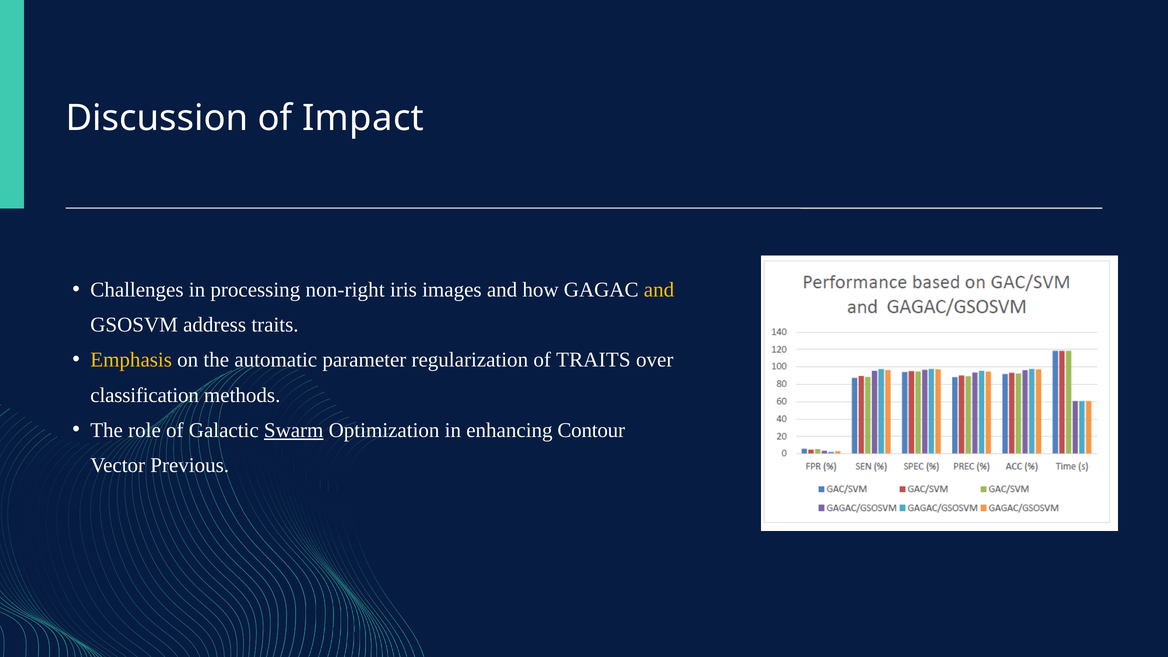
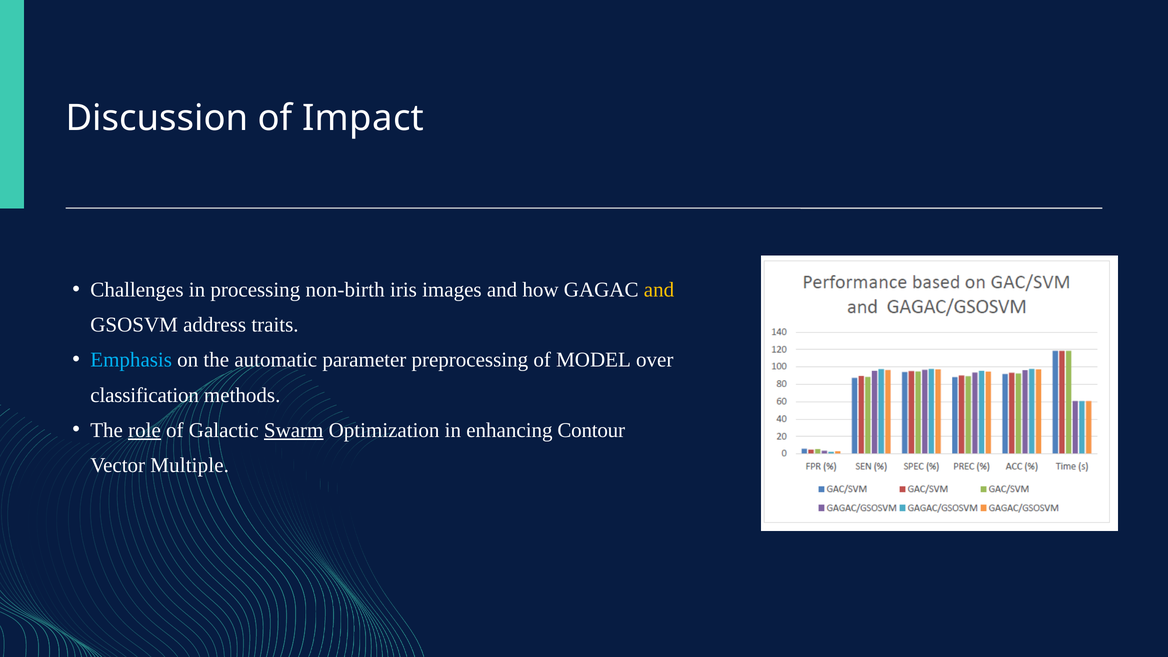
non-right: non-right -> non-birth (345, 290)
Emphasis colour: yellow -> light blue (131, 360)
regularization: regularization -> preprocessing (470, 360)
of TRAITS: TRAITS -> MODEL (594, 360)
role underline: none -> present (145, 430)
Previous: Previous -> Multiple (190, 465)
